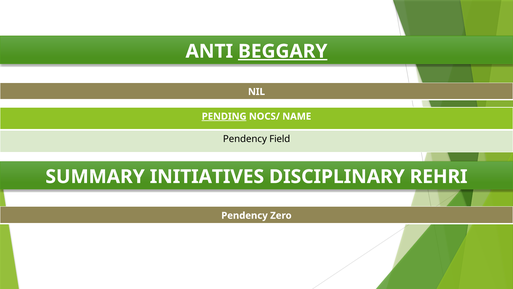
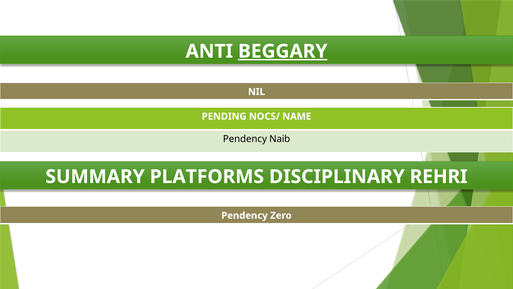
PENDING underline: present -> none (224, 116)
Field: Field -> Naib (280, 139)
INITIATIVES: INITIATIVES -> PLATFORMS (207, 176)
